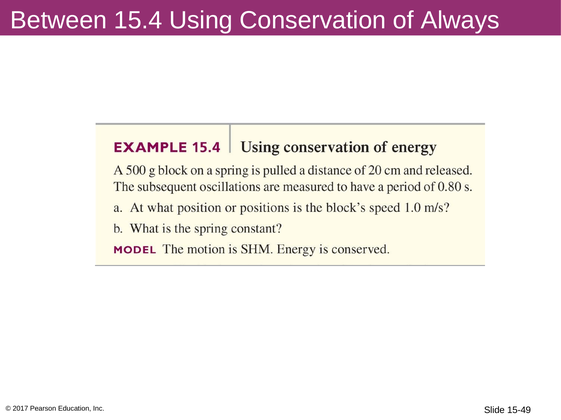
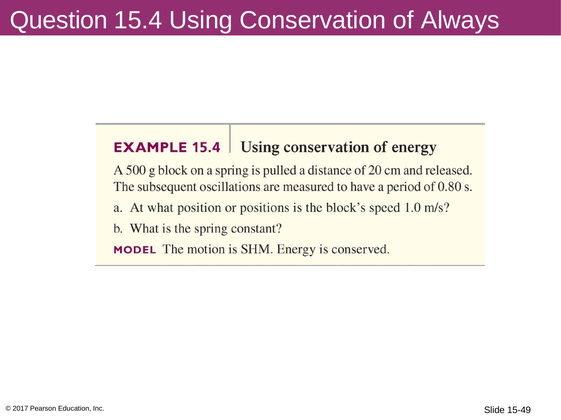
Between: Between -> Question (59, 20)
